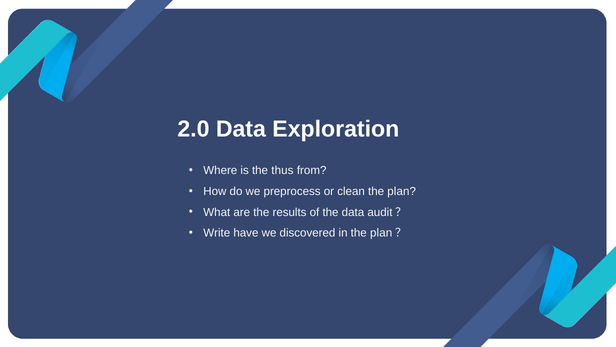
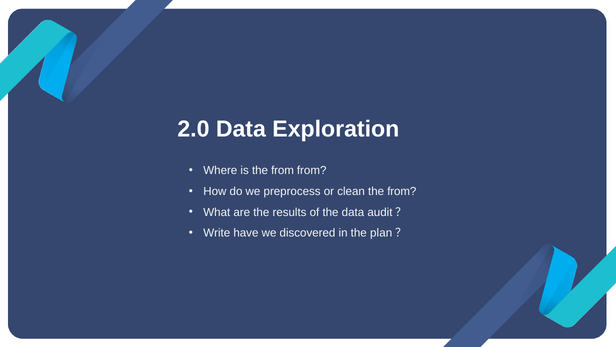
is the thus: thus -> from (283, 170)
clean the plan: plan -> from (402, 191)
